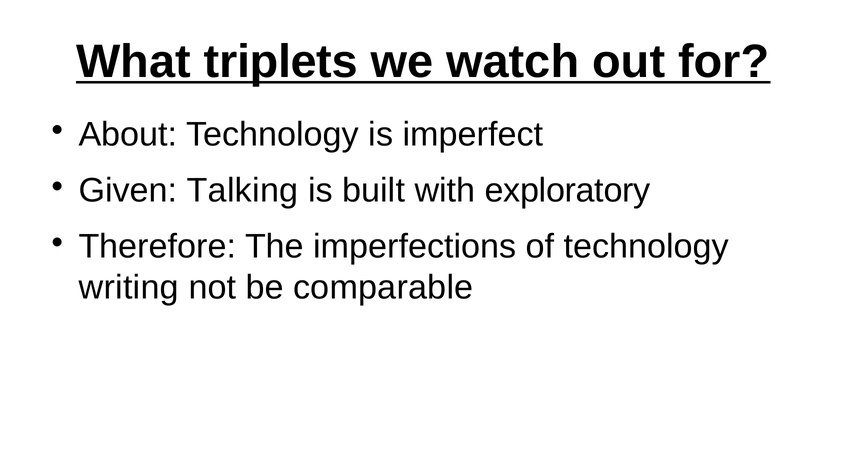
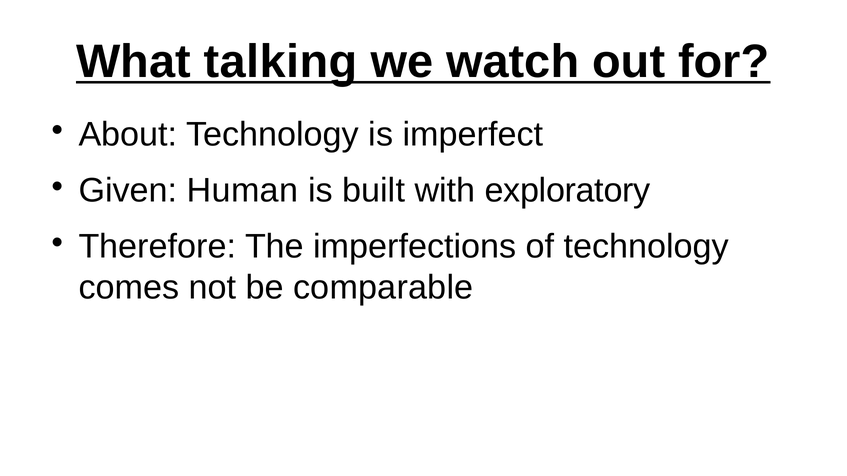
triplets: triplets -> talking (280, 62)
Talking: Talking -> Human (243, 191)
writing: writing -> comes (129, 288)
